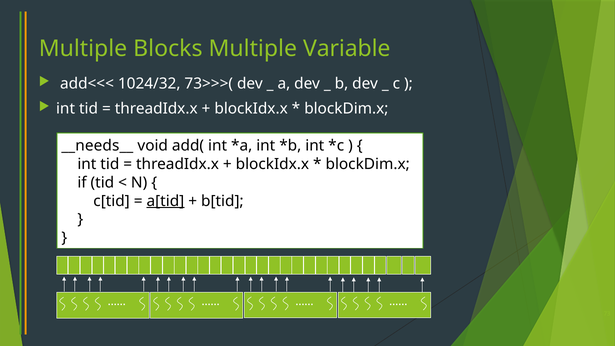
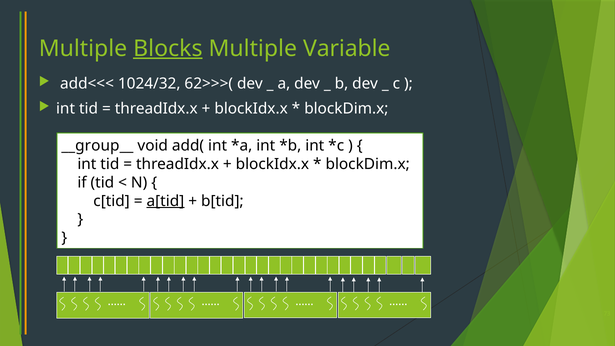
Blocks underline: none -> present (168, 49)
73>>>(: 73>>>( -> 62>>>( (209, 84)
__needs__: __needs__ -> __group__ (97, 146)
